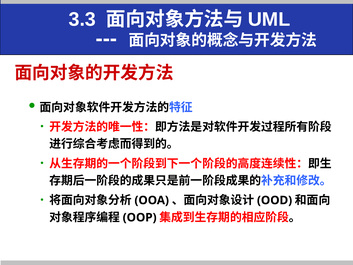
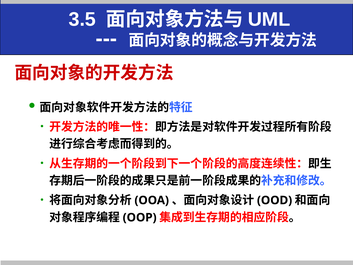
3.3: 3.3 -> 3.5 (82, 19)
